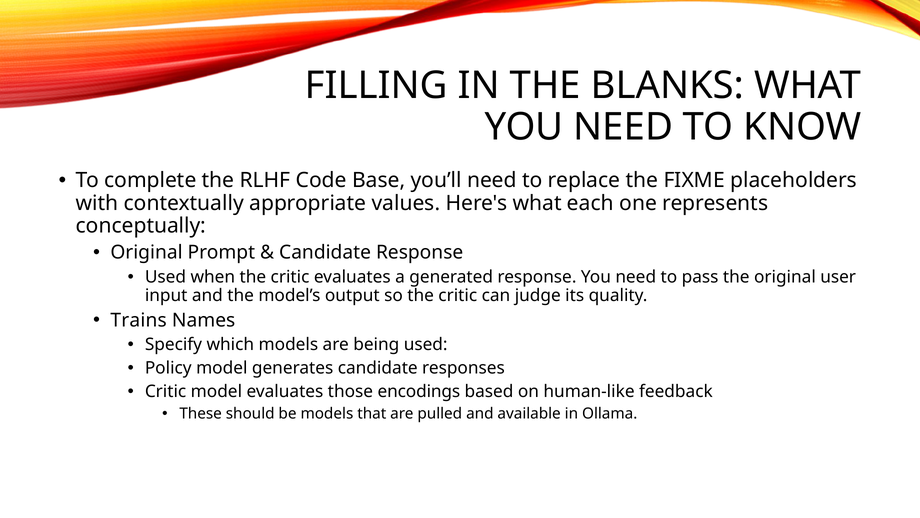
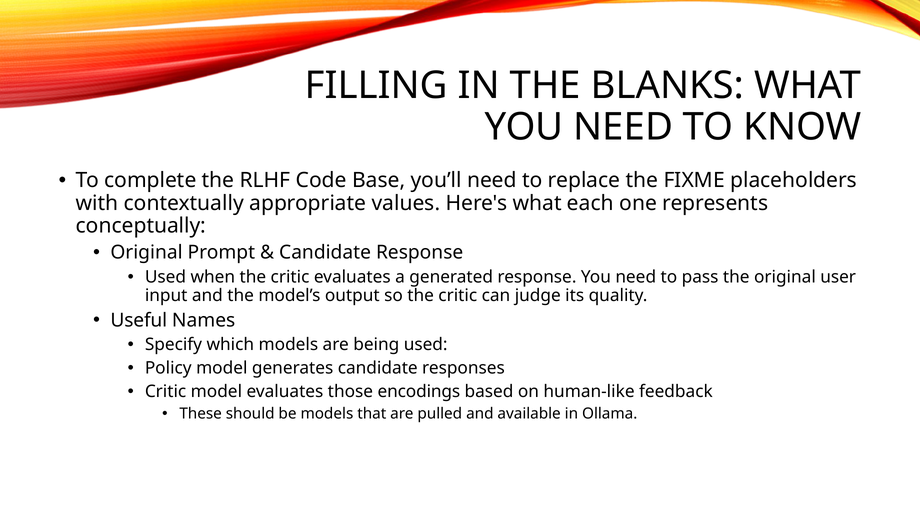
Trains: Trains -> Useful (139, 320)
